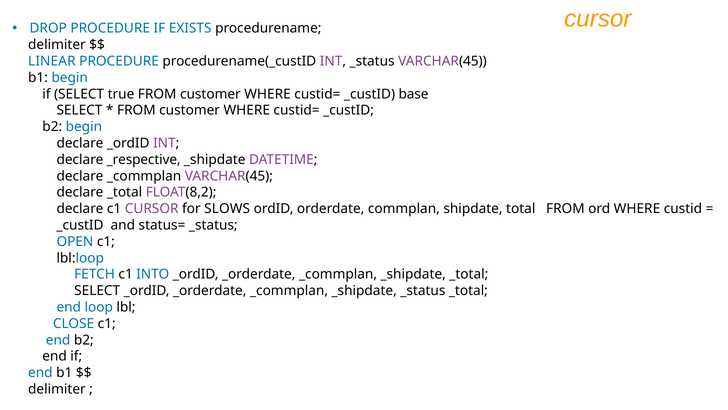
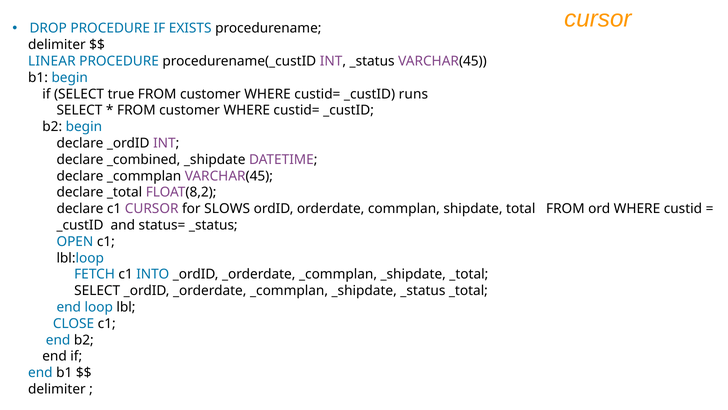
base: base -> runs (413, 94)
_respective: _respective -> _combined (144, 159)
